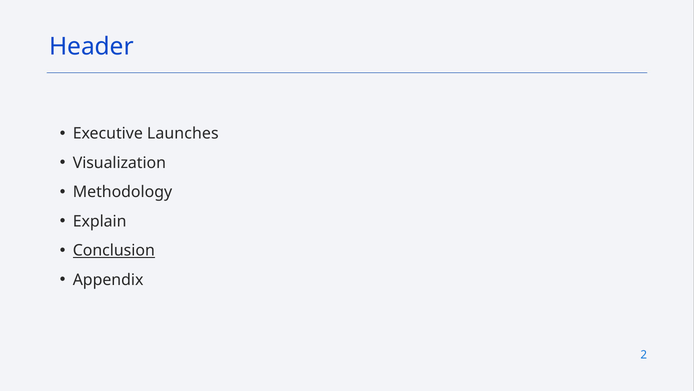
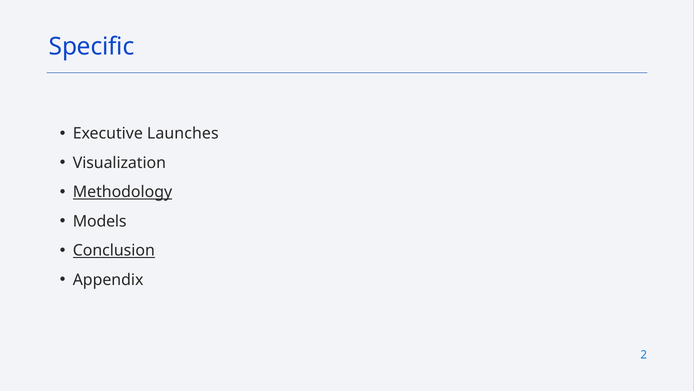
Header: Header -> Specific (92, 46)
Methodology underline: none -> present (122, 192)
Explain: Explain -> Models (100, 221)
